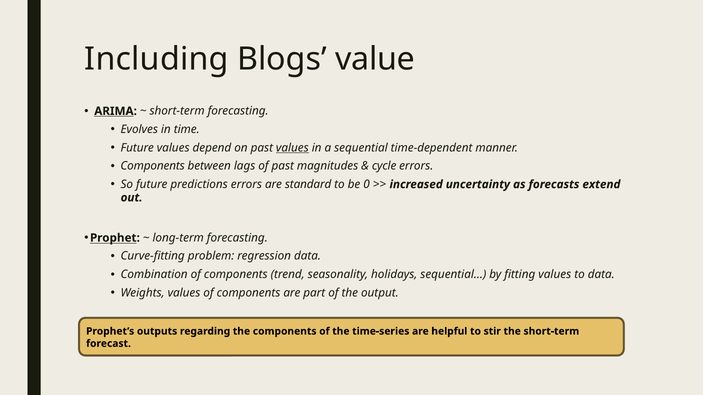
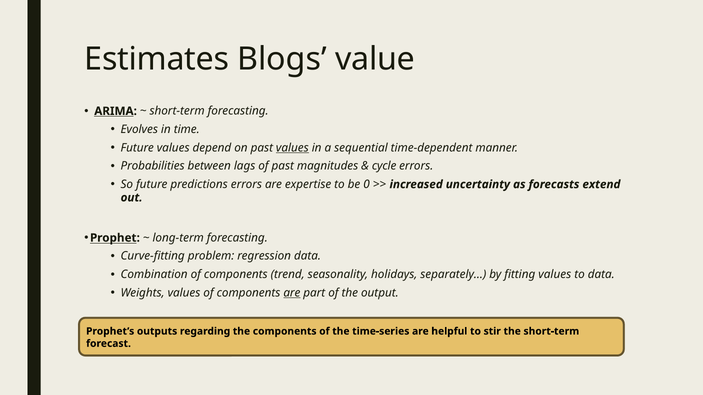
Including: Including -> Estimates (157, 59)
Components: Components -> Probabilities (153, 166)
standard: standard -> expertise (308, 185)
sequential…: sequential… -> separately… (453, 275)
are underline: none -> present (292, 293)
